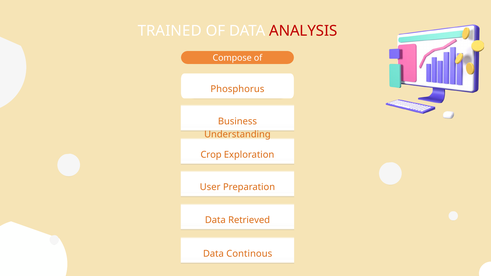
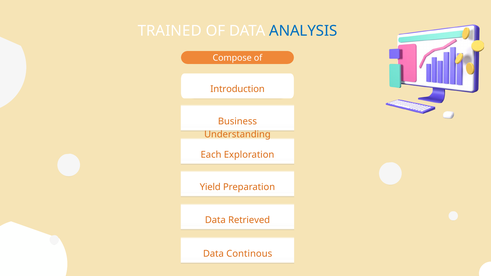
ANALYSIS colour: red -> blue (303, 31)
Phosphorus: Phosphorus -> Introduction (237, 89)
Crop: Crop -> Each (211, 155)
User: User -> Yield (210, 187)
